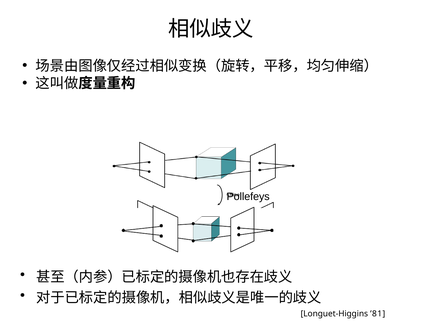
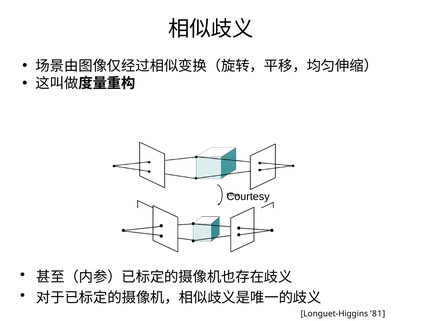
Pollefeys: Pollefeys -> Courtesy (248, 197)
